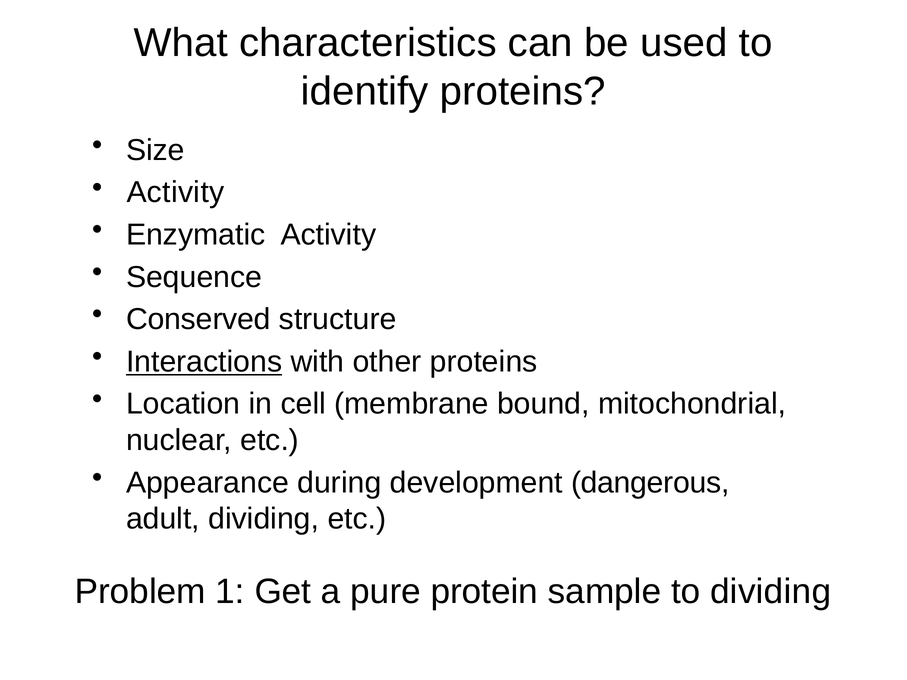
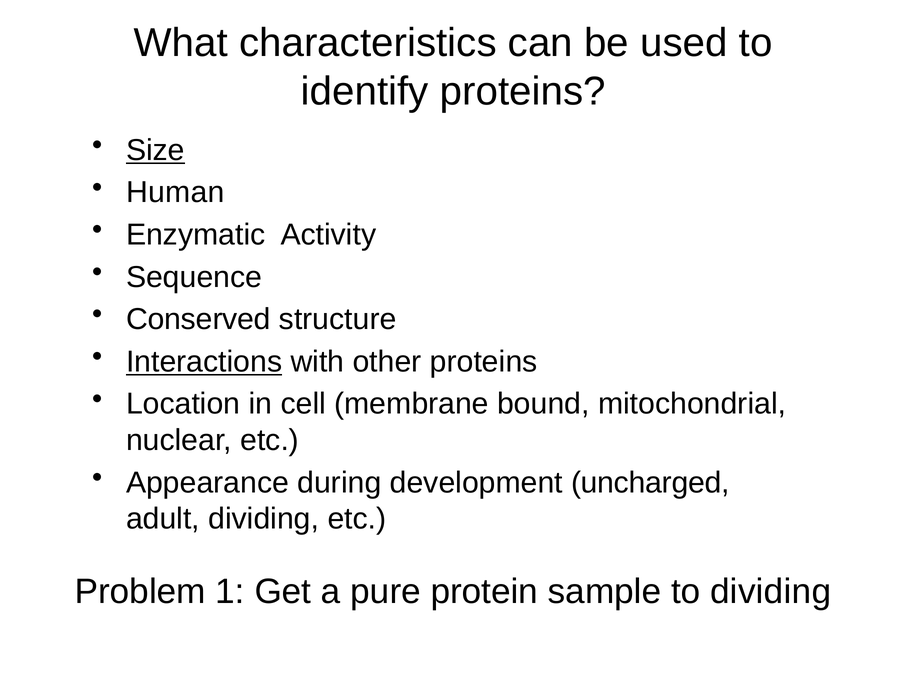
Size underline: none -> present (155, 150)
Activity: Activity -> Human (175, 193)
dangerous: dangerous -> uncharged (650, 483)
